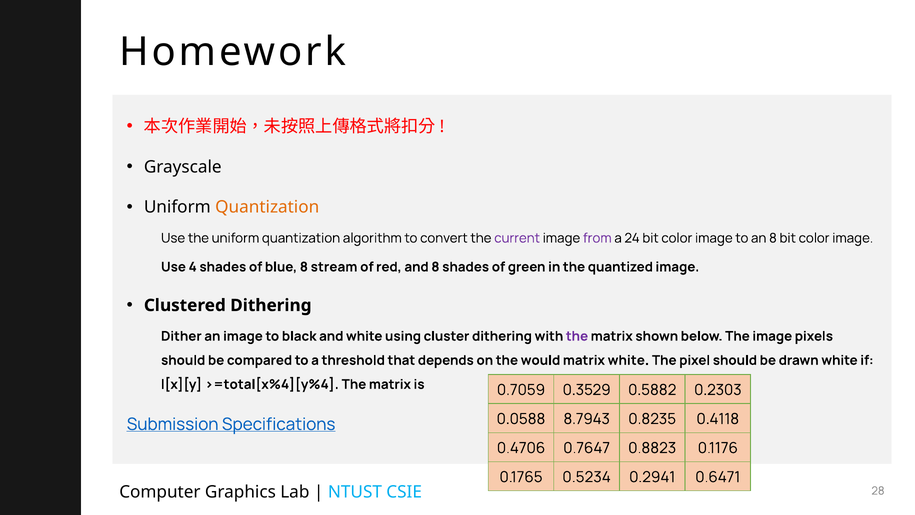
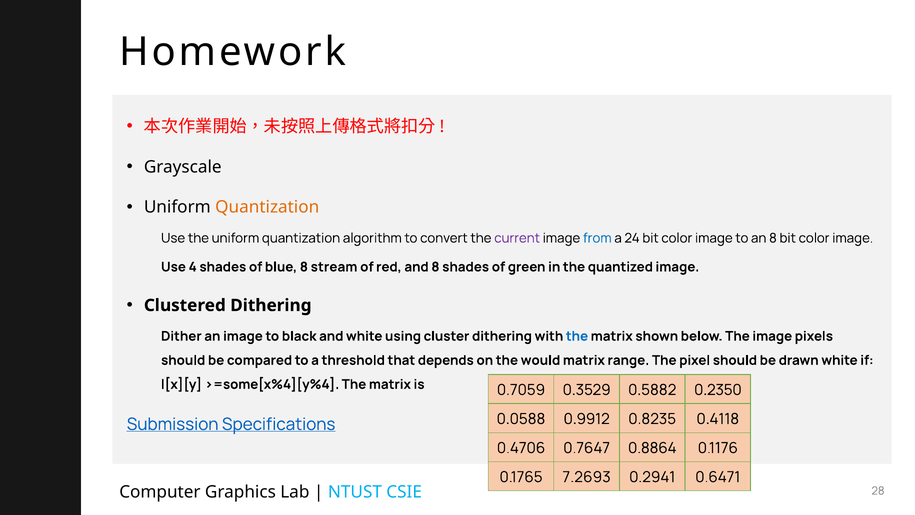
from colour: purple -> blue (597, 238)
the colour: purple -> blue (577, 336)
matrix white: white -> range (628, 360)
>=total[x%4][y%4: >=total[x%4][y%4 -> >=some[x%4][y%4 (272, 384)
0.2303: 0.2303 -> 0.2350 (718, 390)
8.7943: 8.7943 -> 0.9912 (587, 419)
0.8823: 0.8823 -> 0.8864 (652, 448)
0.5234: 0.5234 -> 7.2693 (587, 477)
